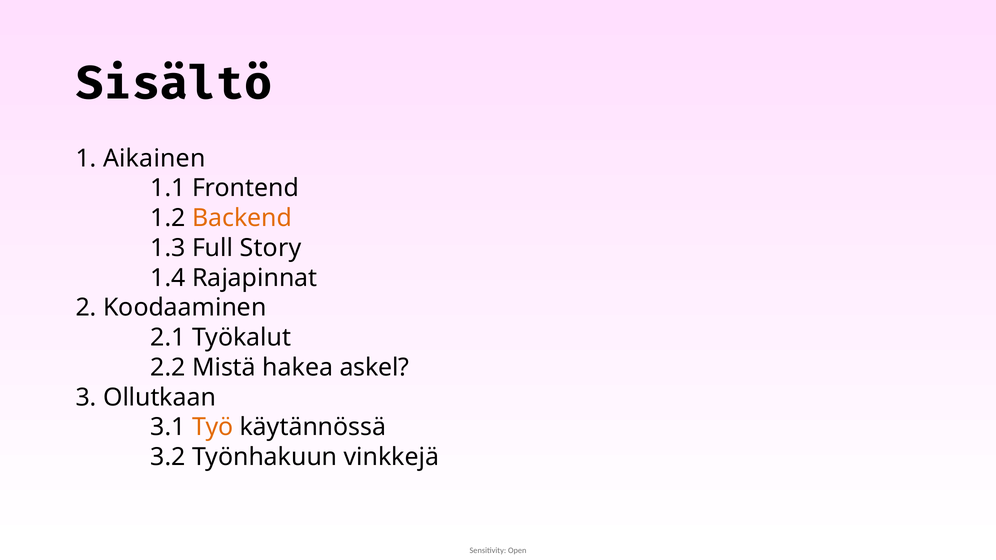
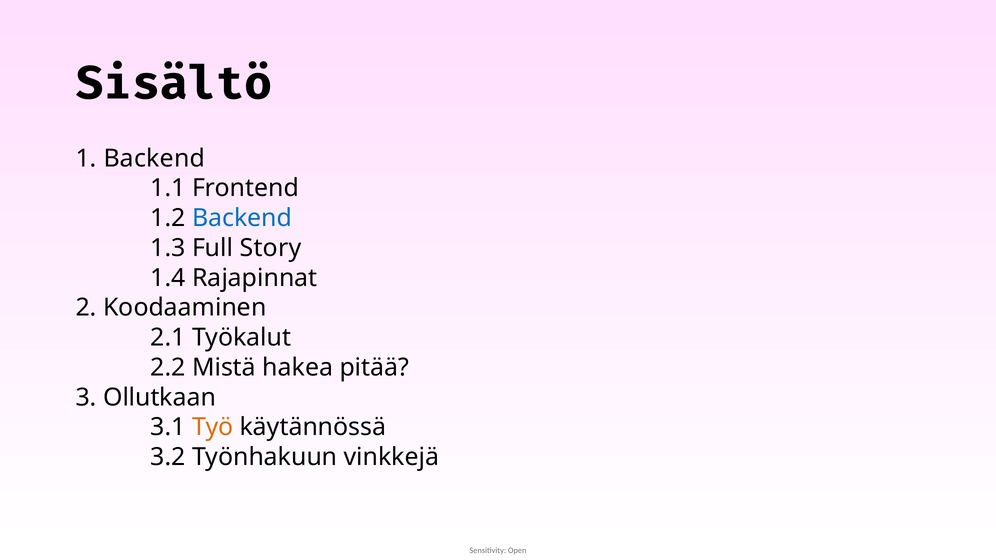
1 Aikainen: Aikainen -> Backend (154, 158)
Backend colour: orange -> blue (242, 218)
askel: askel -> pitää (374, 368)
